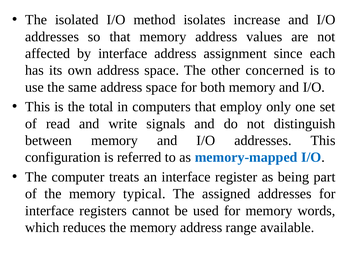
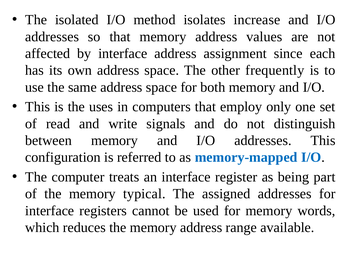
concerned: concerned -> frequently (275, 70)
total: total -> uses (101, 107)
